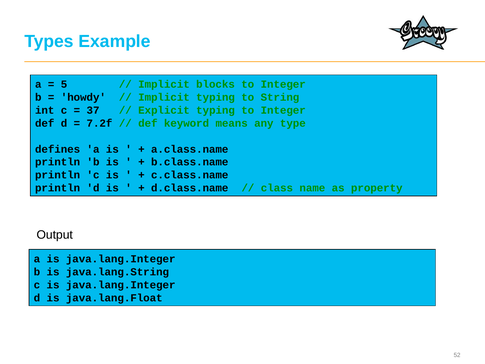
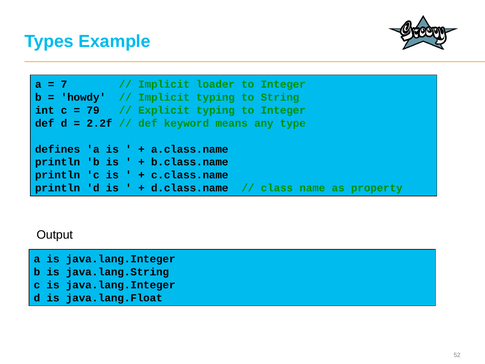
5: 5 -> 7 (64, 84)
blocks: blocks -> loader (216, 84)
37: 37 -> 79 (93, 110)
7.2f: 7.2f -> 2.2f (99, 123)
